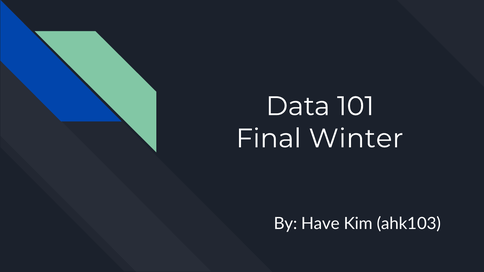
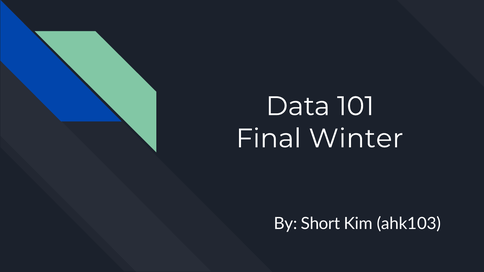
Have: Have -> Short (321, 224)
